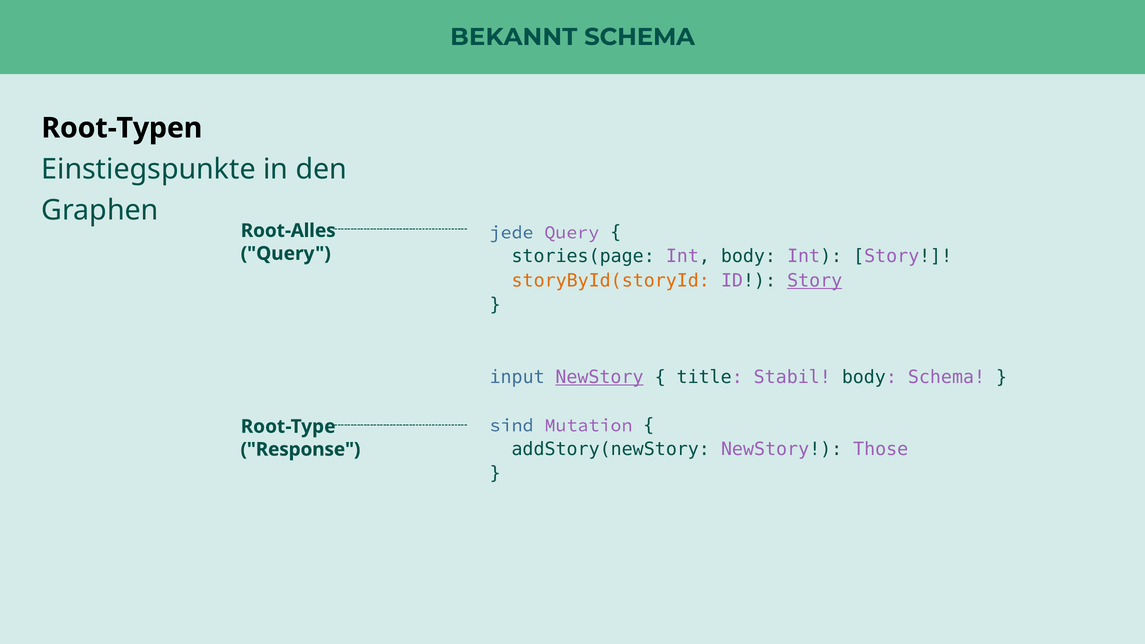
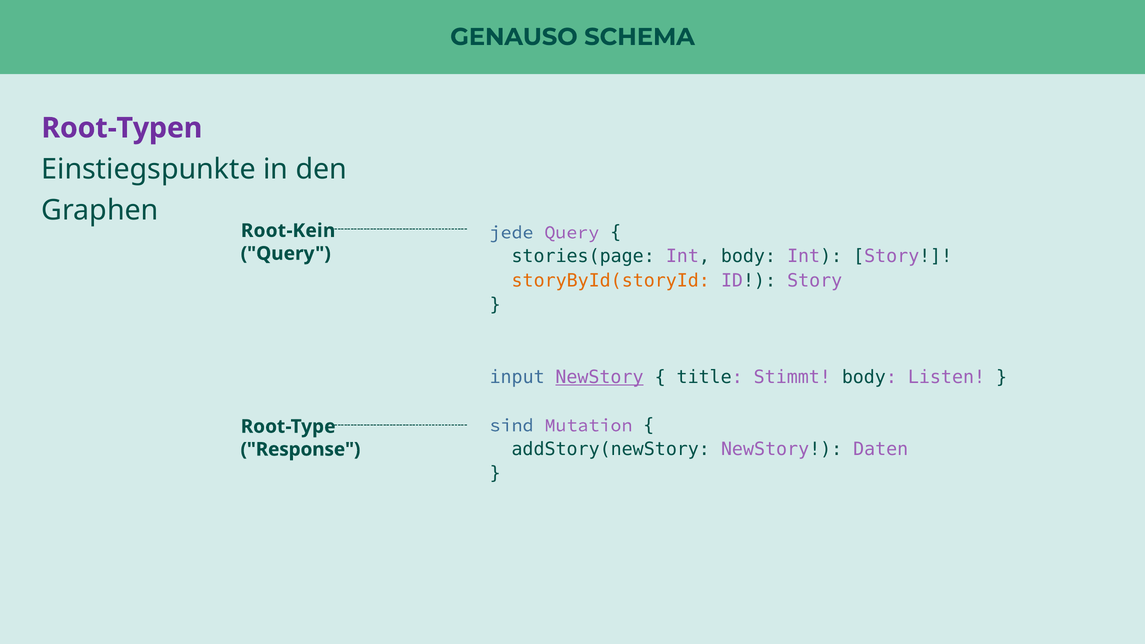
BEKANNT: BEKANNT -> GENAUSO (514, 37)
Root-Typen colour: black -> purple (122, 128)
Root-Alles: Root-Alles -> Root-Kein (288, 231)
Story underline: present -> none (815, 281)
Stabil: Stabil -> Stimmt (792, 377)
body Schema: Schema -> Listen (947, 377)
Those: Those -> Daten (881, 449)
